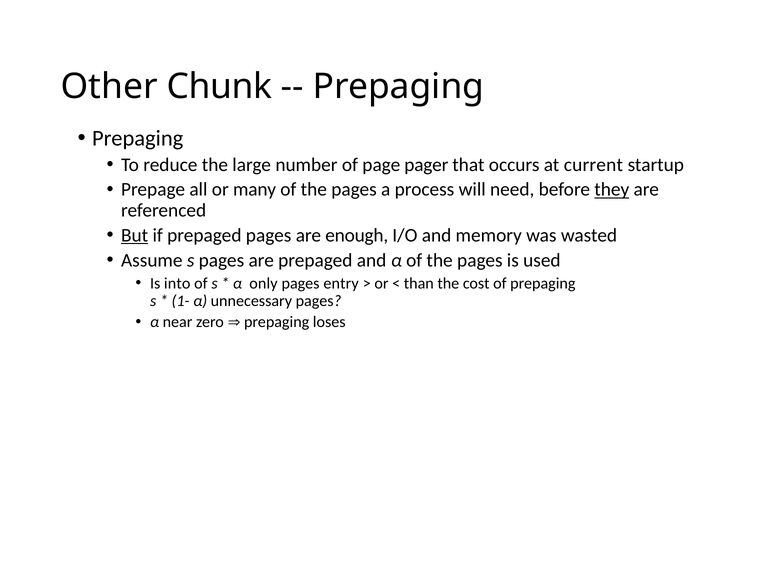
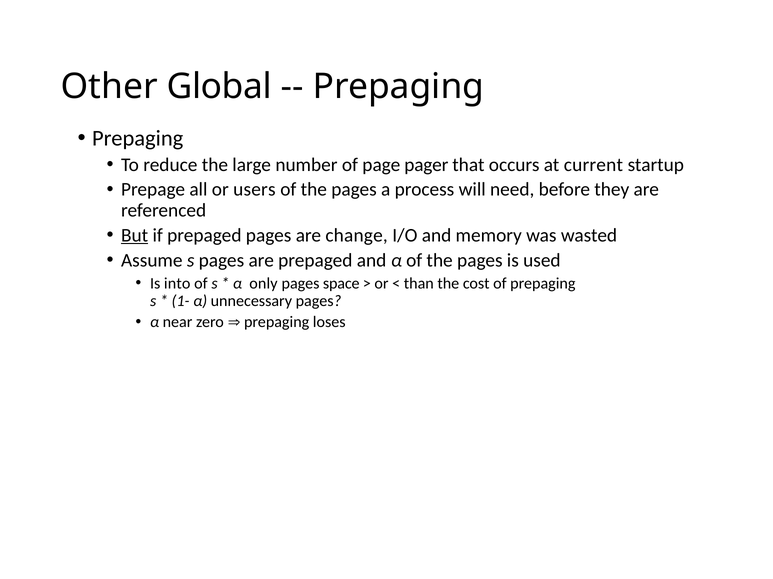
Chunk: Chunk -> Global (219, 87)
many: many -> users (254, 190)
they underline: present -> none (612, 190)
enough: enough -> change (357, 236)
entry: entry -> space (341, 284)
